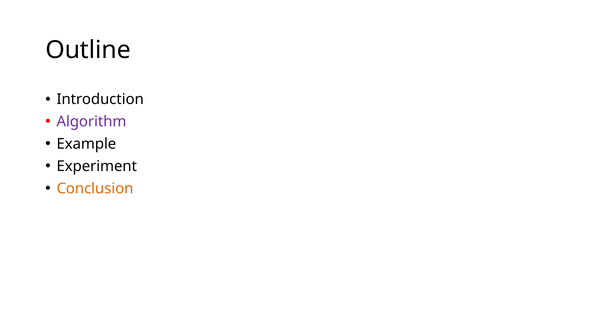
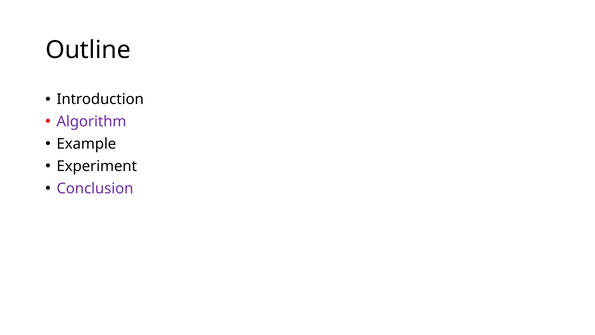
Conclusion colour: orange -> purple (95, 188)
